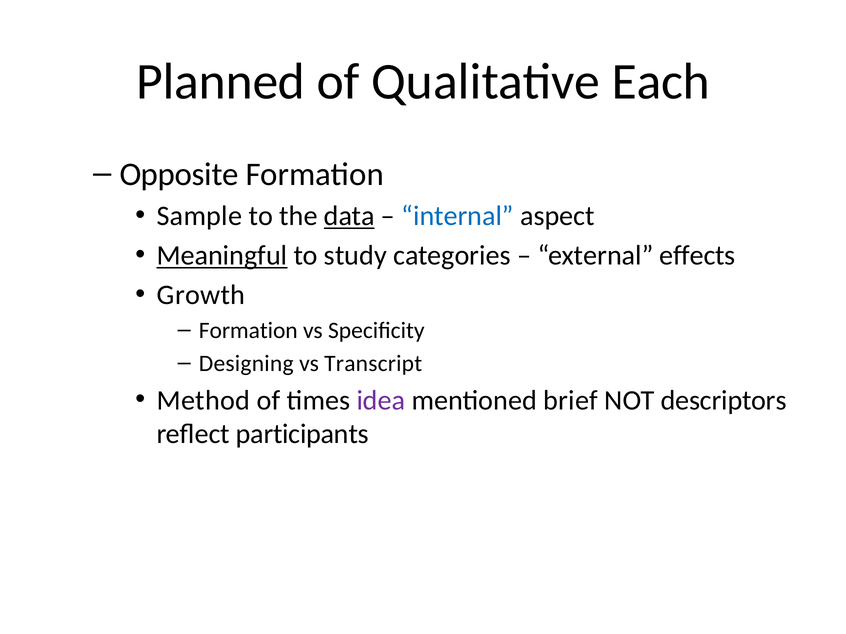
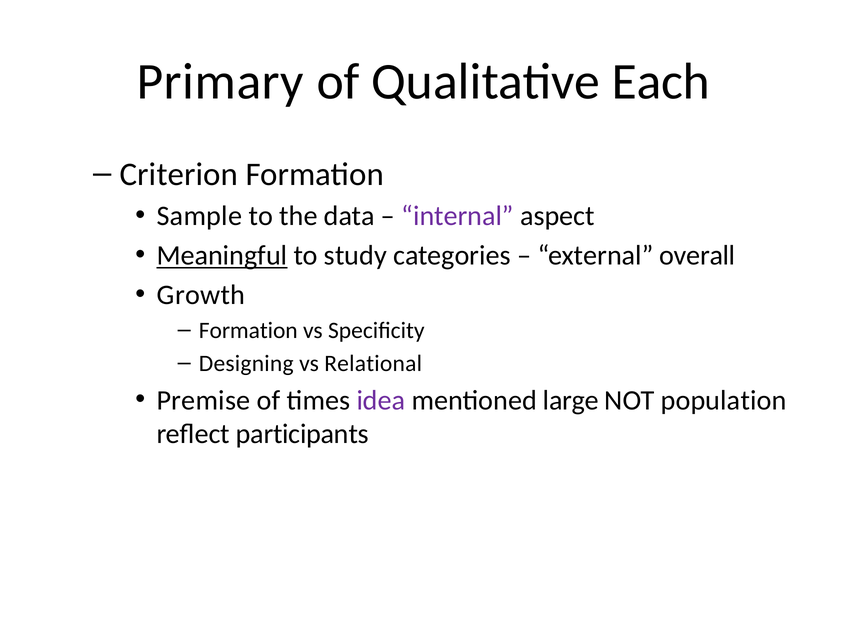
Planned: Planned -> Primary (220, 82)
Opposite: Opposite -> Criterion (179, 174)
data underline: present -> none (349, 216)
internal colour: blue -> purple (458, 216)
effects: effects -> overall (697, 256)
Transcript: Transcript -> Relational (373, 364)
Method: Method -> Premise (203, 401)
brief: brief -> large (571, 401)
descriptors: descriptors -> population (724, 401)
